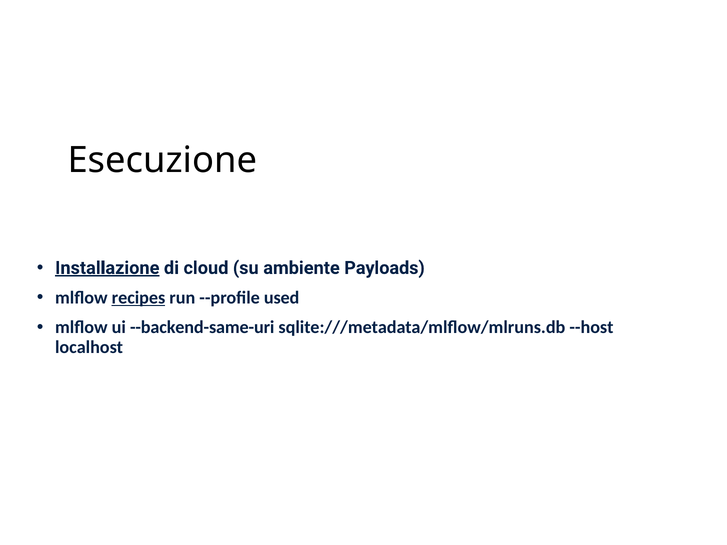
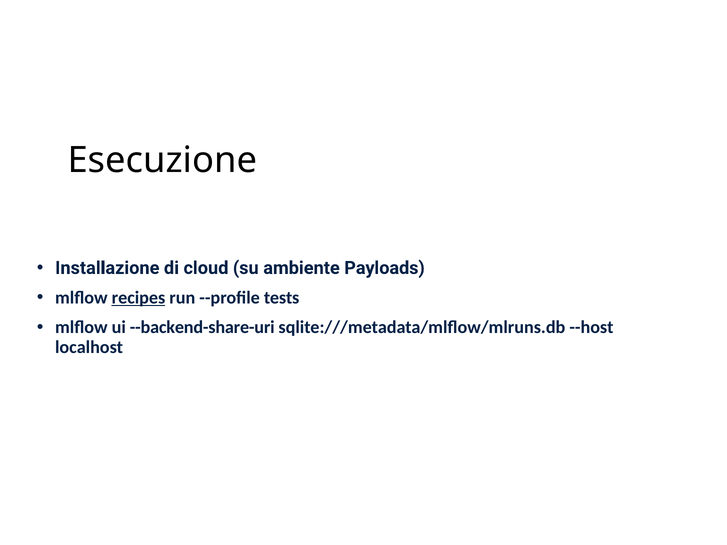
Installazione underline: present -> none (107, 268)
used: used -> tests (282, 298)
--backend-same-uri: --backend-same-uri -> --backend-share-uri (202, 328)
